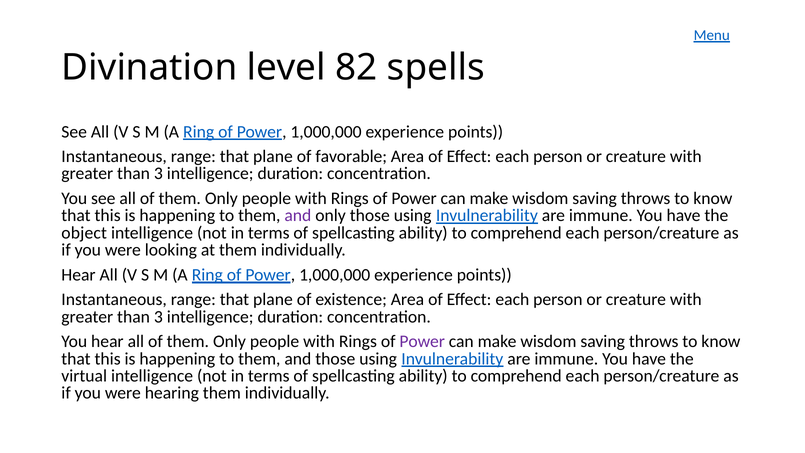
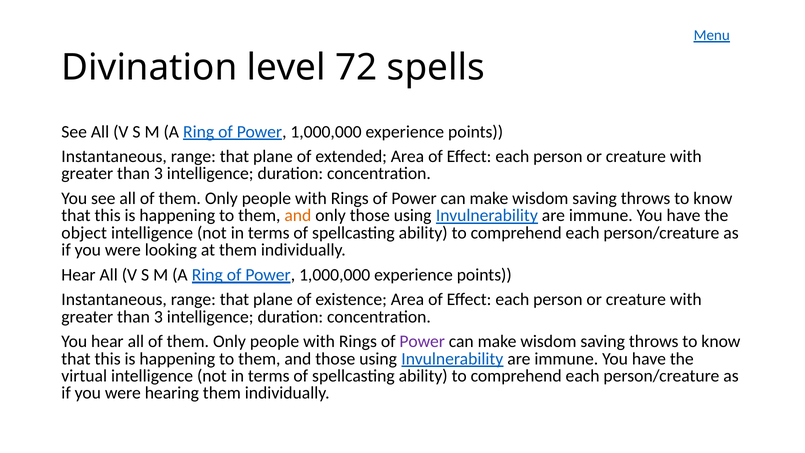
82: 82 -> 72 (356, 68)
favorable: favorable -> extended (351, 156)
and colour: purple -> orange (298, 216)
